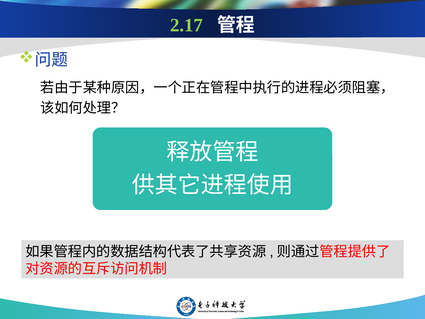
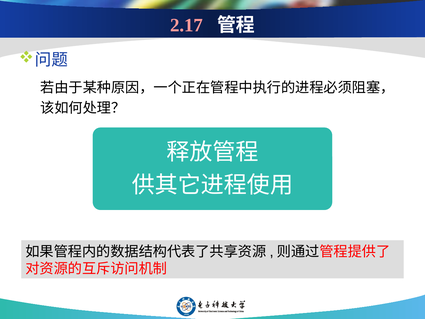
2.17 colour: light green -> pink (187, 25)
